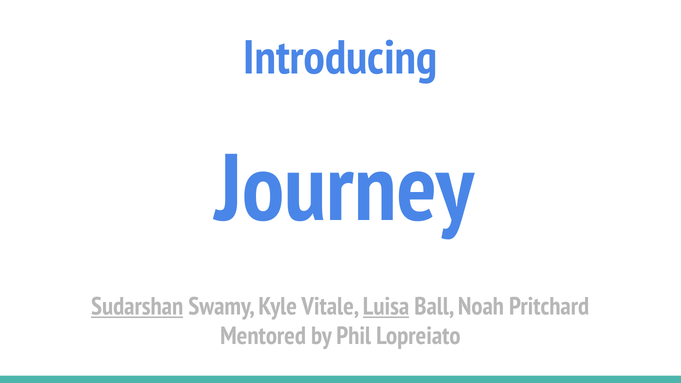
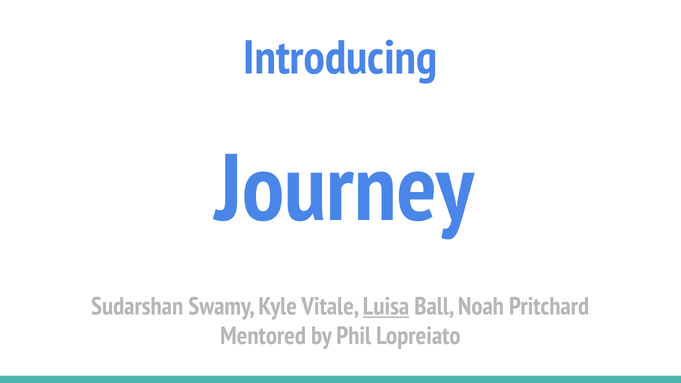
Sudarshan underline: present -> none (137, 306)
